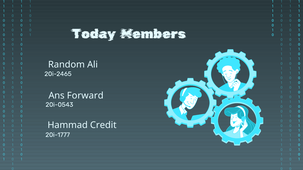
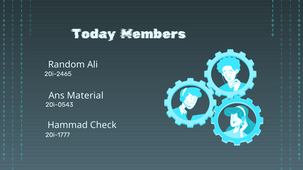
Forward: Forward -> Material (85, 96)
Credit: Credit -> Check (103, 125)
